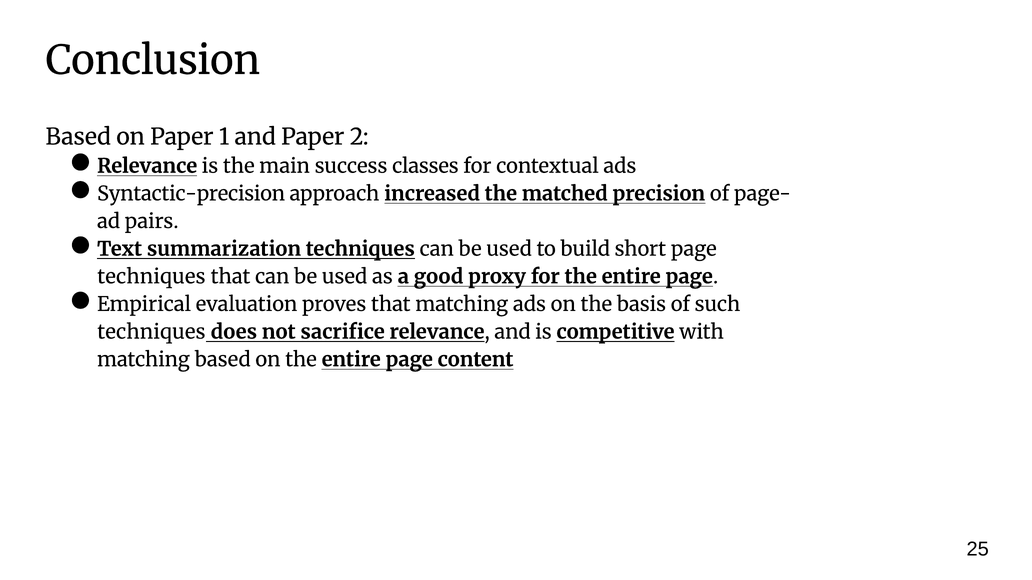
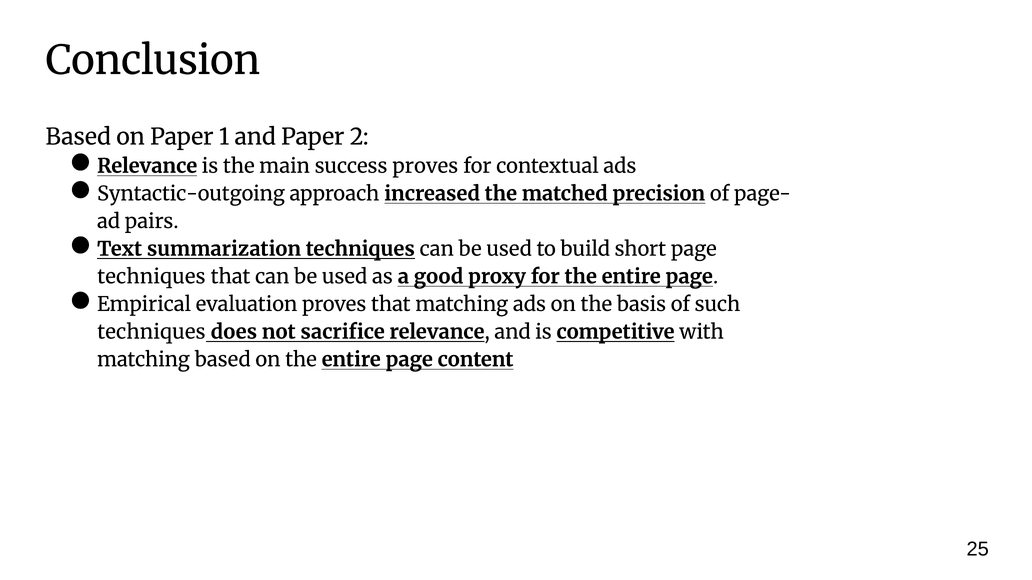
success classes: classes -> proves (425, 166)
Syntactic-precision: Syntactic-precision -> Syntactic-outgoing (191, 194)
